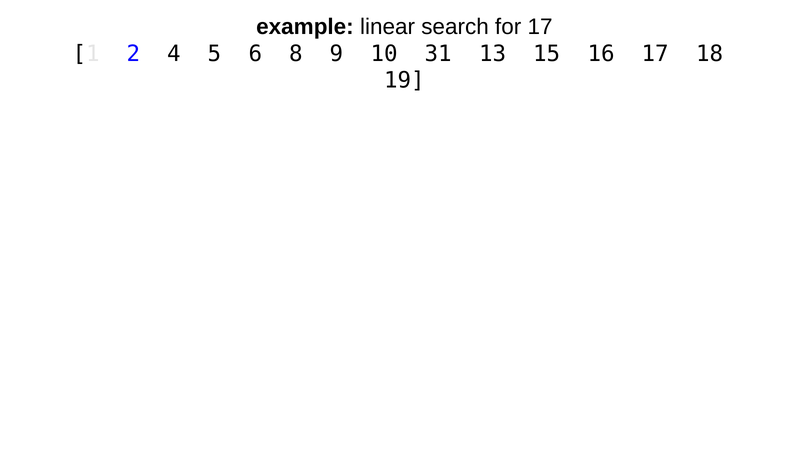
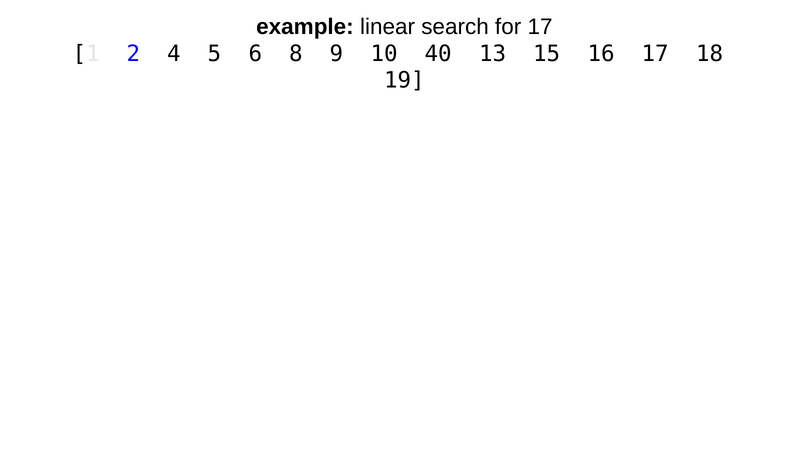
31: 31 -> 40 (438, 54)
